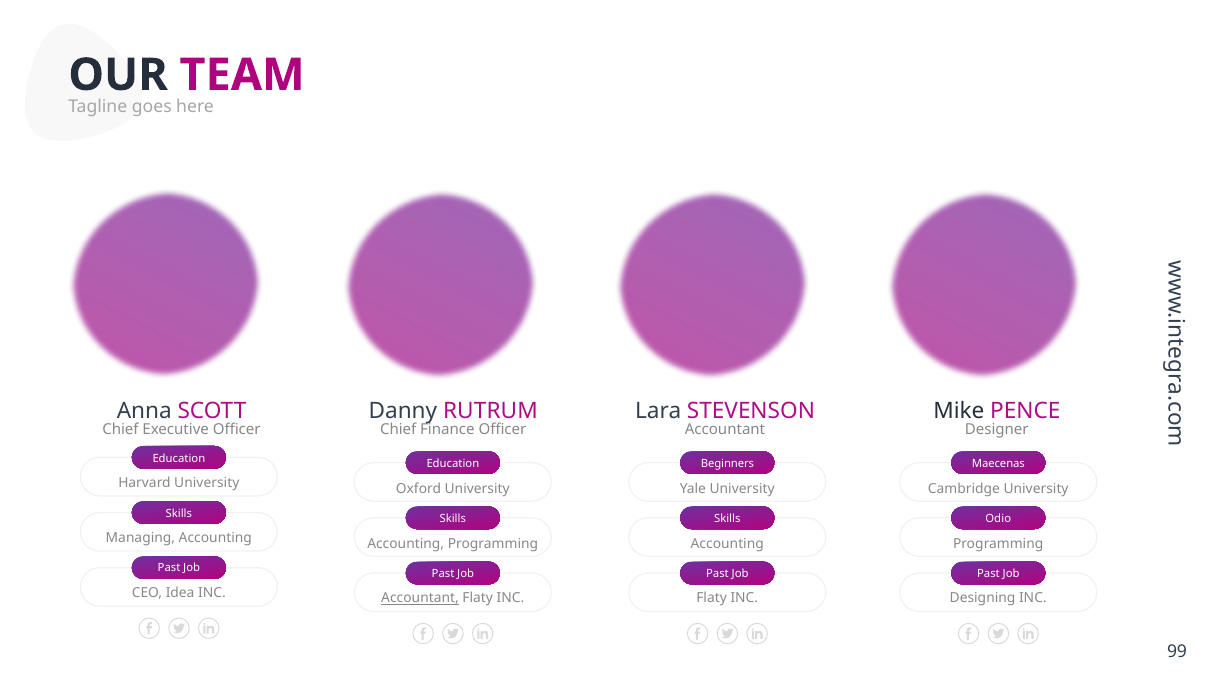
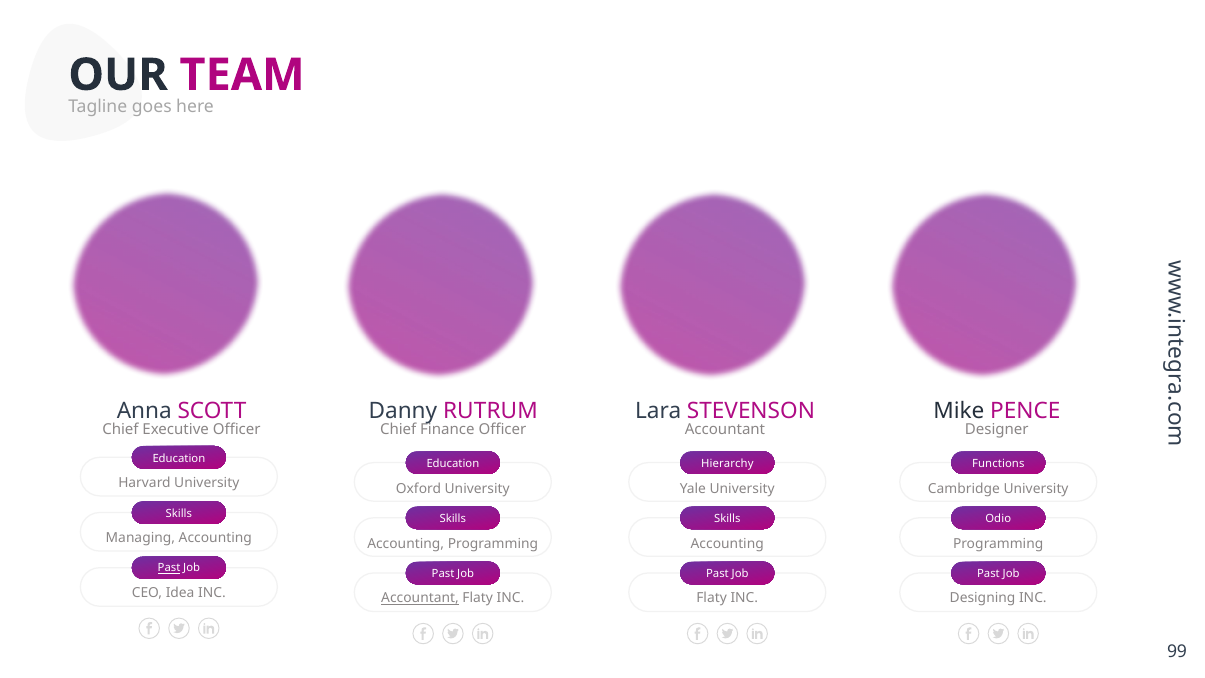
Beginners: Beginners -> Hierarchy (727, 464)
Maecenas: Maecenas -> Functions (998, 464)
Past underline: none -> present (169, 568)
